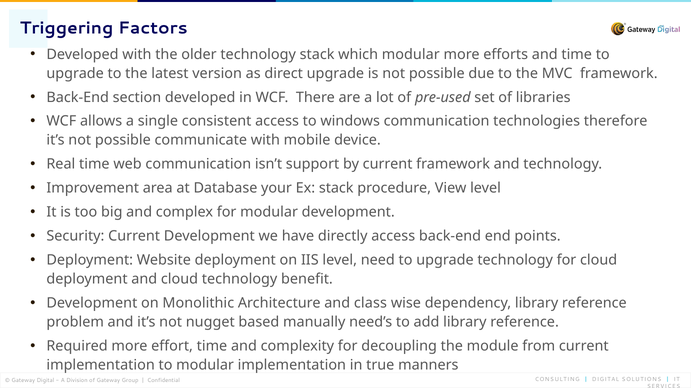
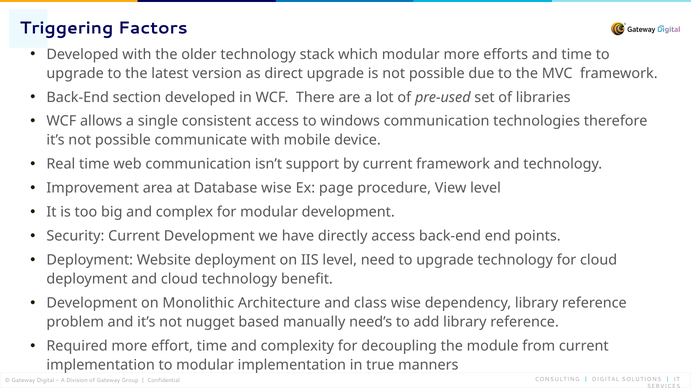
Database your: your -> wise (276, 189)
Ex stack: stack -> page (336, 189)
